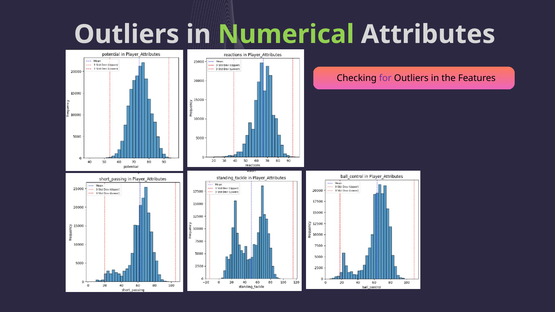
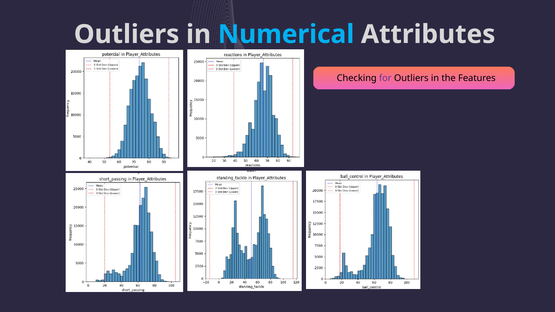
Numerical colour: light green -> light blue (286, 34)
